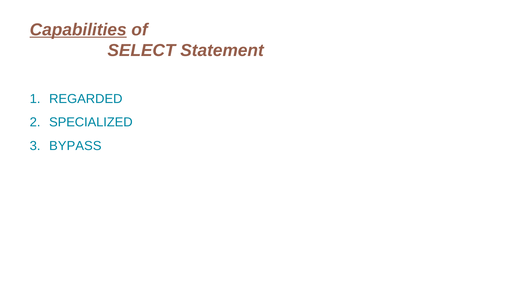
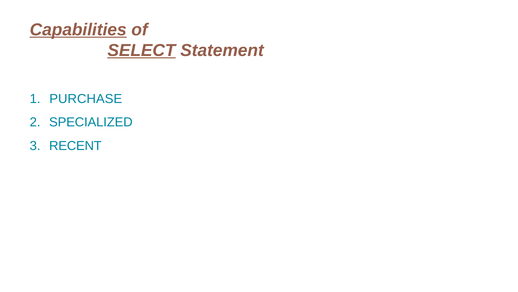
SELECT underline: none -> present (141, 50)
REGARDED: REGARDED -> PURCHASE (86, 99)
BYPASS: BYPASS -> RECENT (75, 145)
